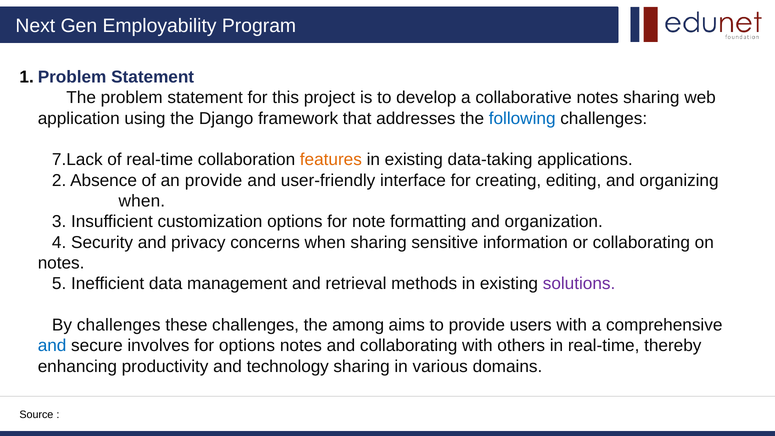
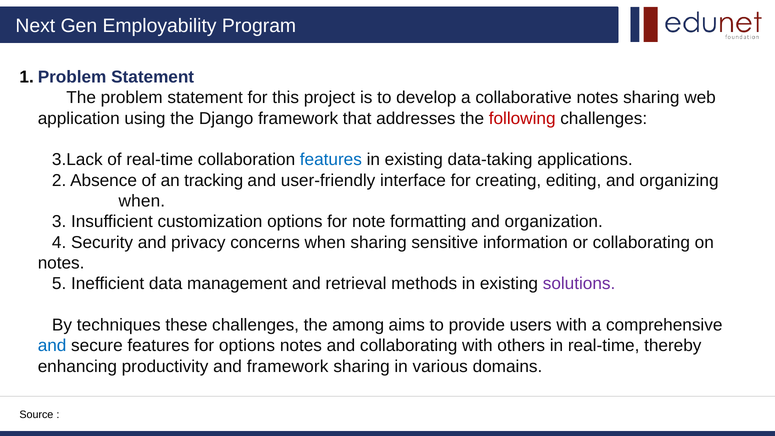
following colour: blue -> red (522, 118)
7.Lack: 7.Lack -> 3.Lack (77, 160)
features colour: orange -> blue (331, 160)
an provide: provide -> tracking (214, 180)
By challenges: challenges -> techniques (119, 325)
secure involves: involves -> features (158, 346)
and technology: technology -> framework (288, 366)
